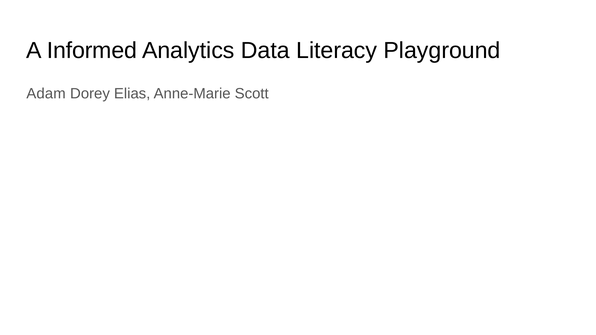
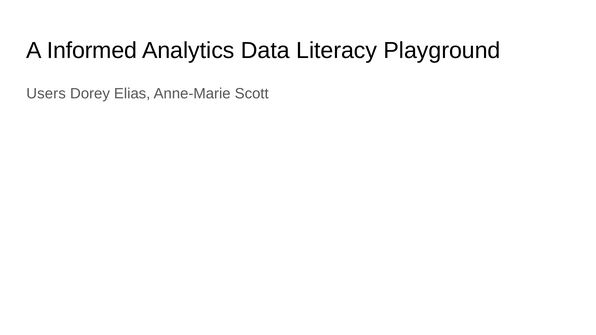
Adam: Adam -> Users (46, 94)
